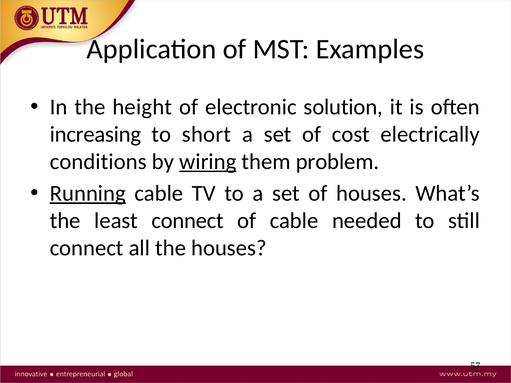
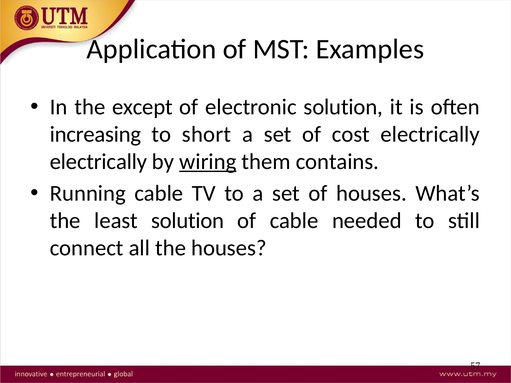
height: height -> except (142, 107)
conditions: conditions -> electrically (98, 162)
problem: problem -> contains (337, 162)
Running underline: present -> none (88, 194)
least connect: connect -> solution (188, 221)
